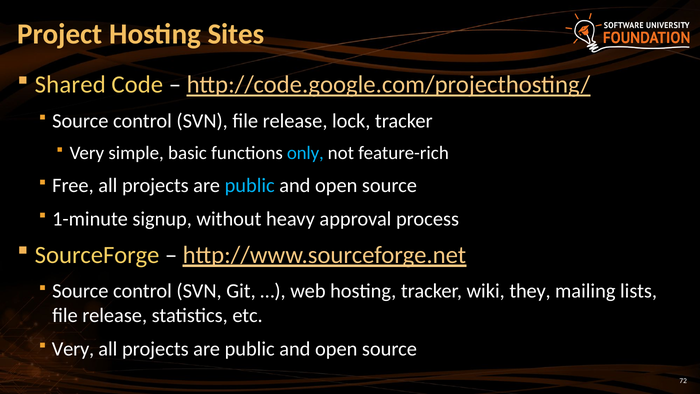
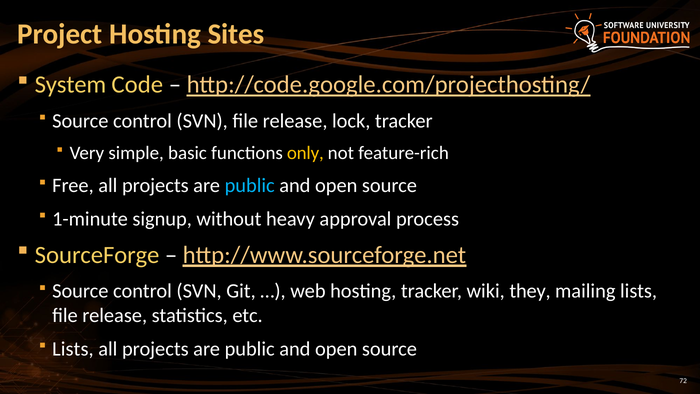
Shared: Shared -> System (70, 85)
only colour: light blue -> yellow (305, 153)
Very: Very -> Lists (73, 349)
